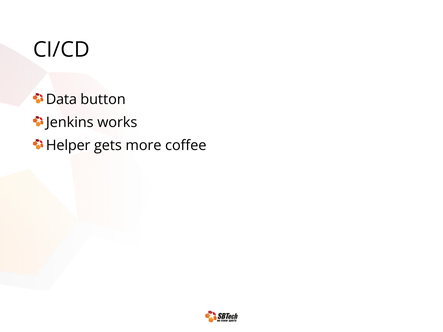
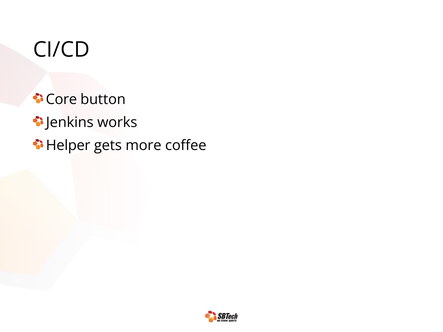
Data: Data -> Core (61, 99)
